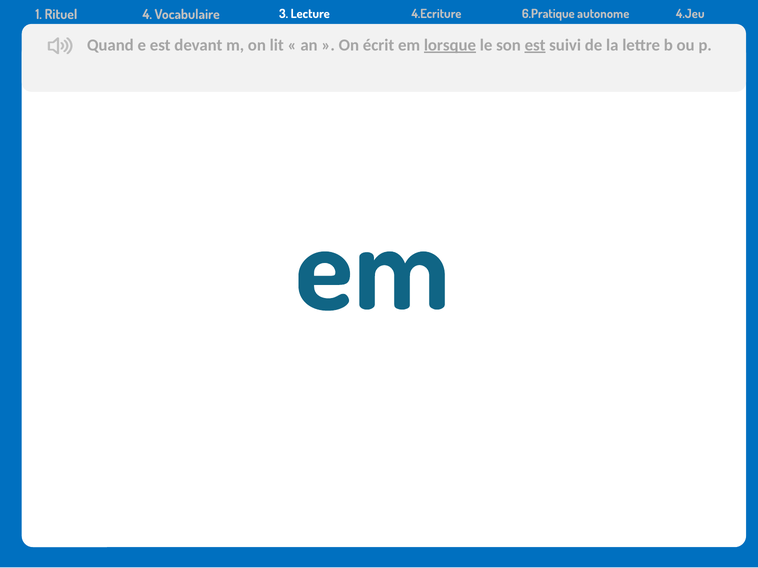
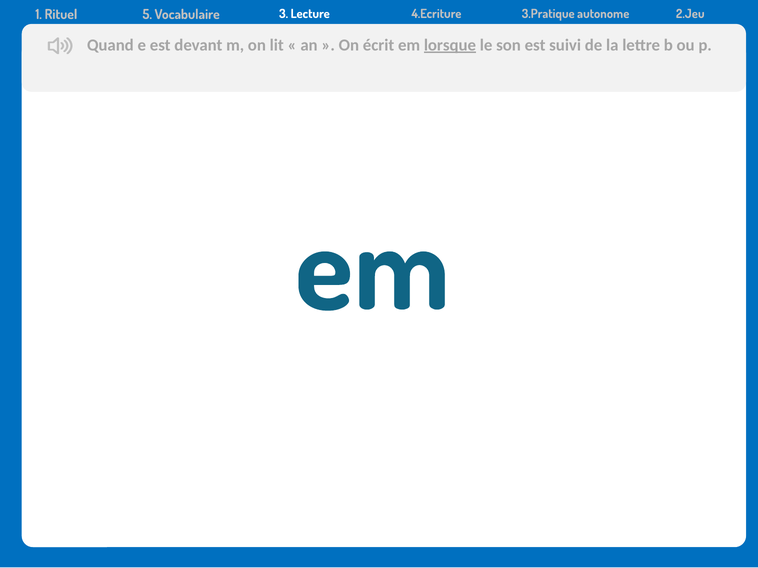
4: 4 -> 5 (147, 14)
6.Pratique: 6.Pratique -> 3.Pratique (548, 14)
4.Jeu: 4.Jeu -> 2.Jeu (690, 14)
est underline: present -> none (535, 45)
